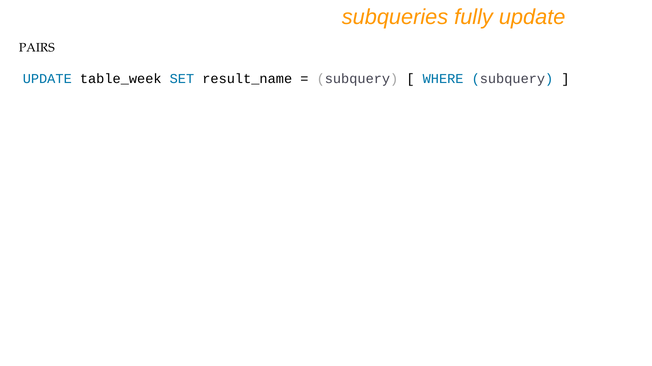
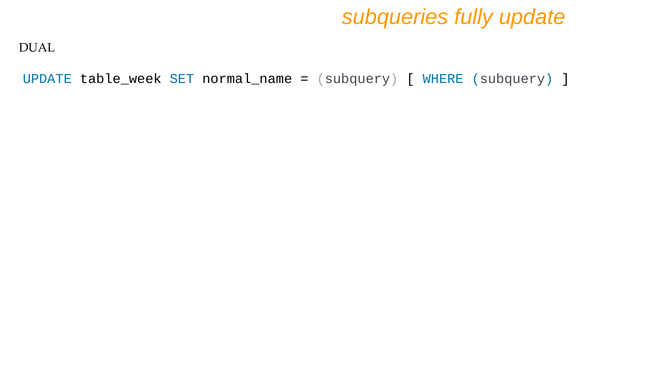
PAIRS: PAIRS -> DUAL (37, 48)
result_name: result_name -> normal_name (247, 79)
